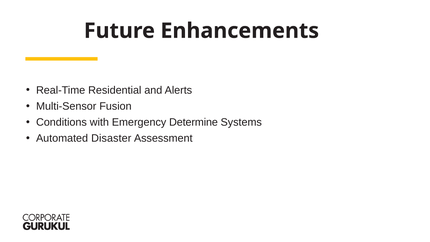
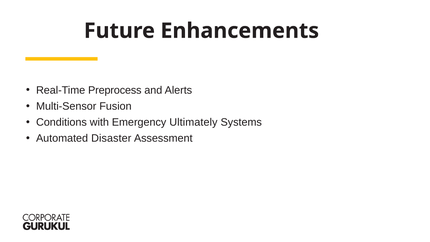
Residential: Residential -> Preprocess (115, 90)
Determine: Determine -> Ultimately (193, 122)
